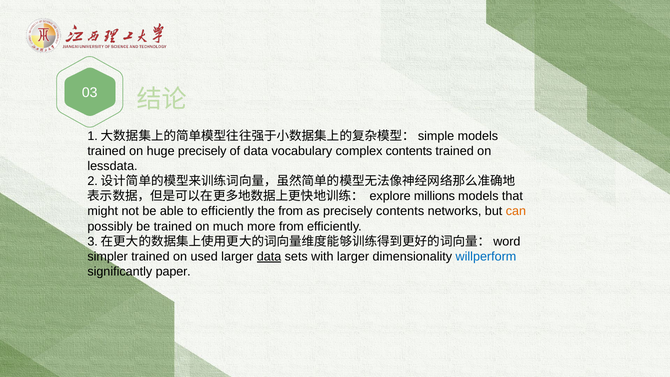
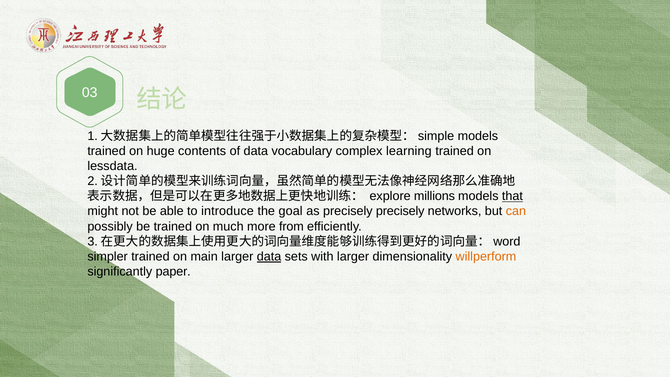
huge precisely: precisely -> contents (202, 151)
complex contents: contents -> learning (409, 151)
that underline: none -> present (512, 196)
to efficiently: efficiently -> introduce (227, 211)
the from: from -> goal (291, 211)
precisely contents: contents -> precisely (400, 211)
used: used -> main (204, 256)
willperform colour: blue -> orange (486, 256)
